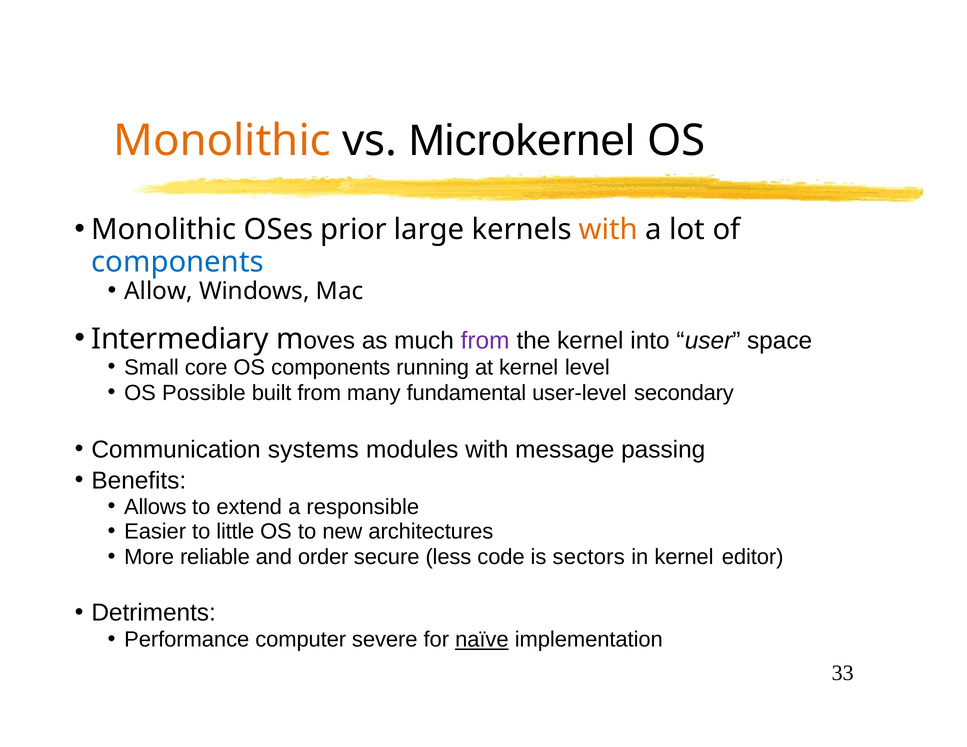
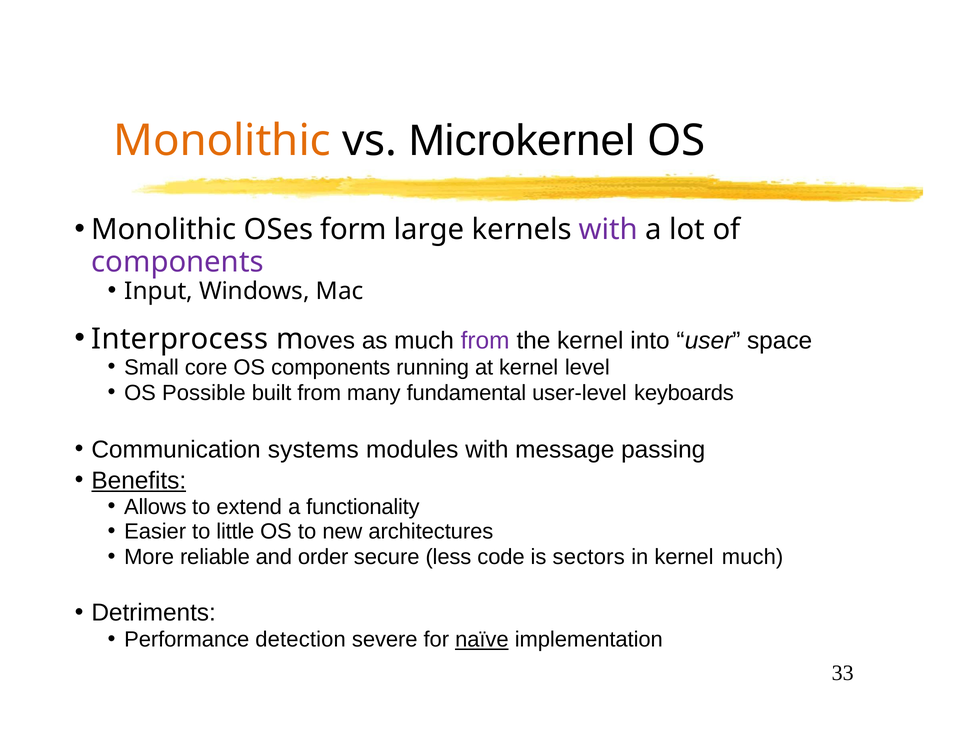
prior: prior -> form (354, 230)
with colour: orange -> purple (608, 230)
components colour: blue -> purple (178, 262)
Allow: Allow -> Input (159, 291)
Intermediary: Intermediary -> Interprocess (180, 339)
secondary: secondary -> keyboards (684, 393)
Benefits underline: none -> present (139, 481)
responsible: responsible -> functionality (363, 507)
kernel editor: editor -> much (753, 557)
computer: computer -> detection (301, 640)
